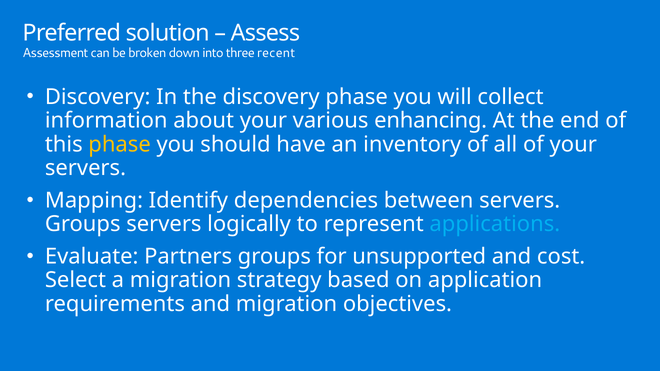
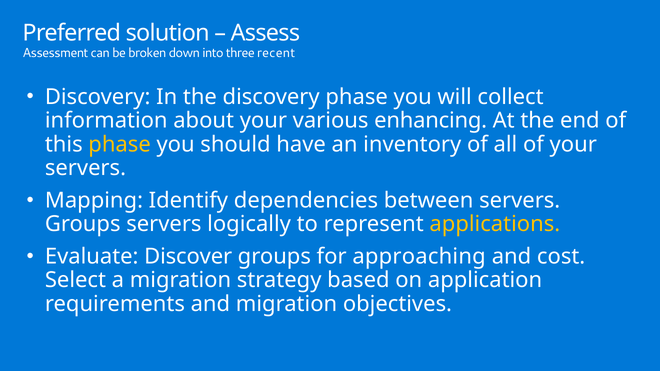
applications colour: light blue -> yellow (495, 224)
Partners: Partners -> Discover (188, 257)
unsupported: unsupported -> approaching (419, 257)
